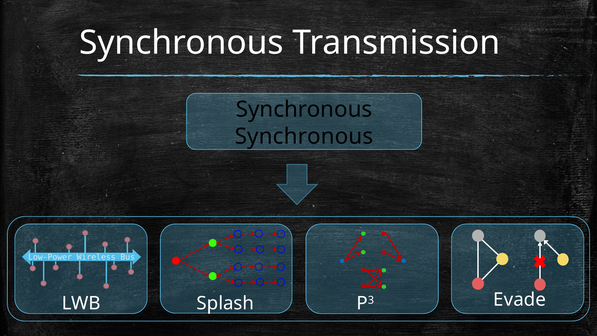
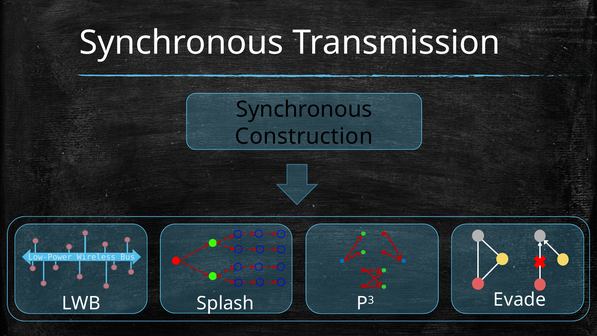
Synchronous: Synchronous -> Construction (304, 136)
